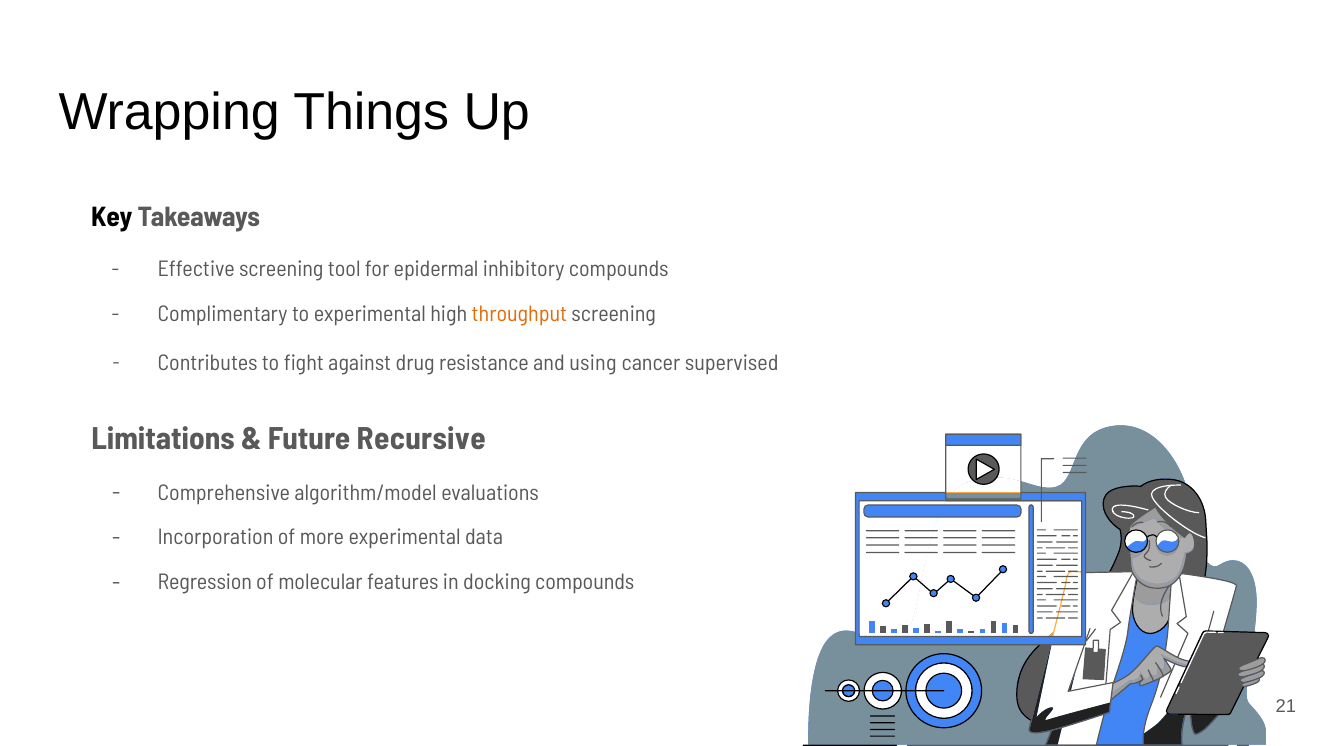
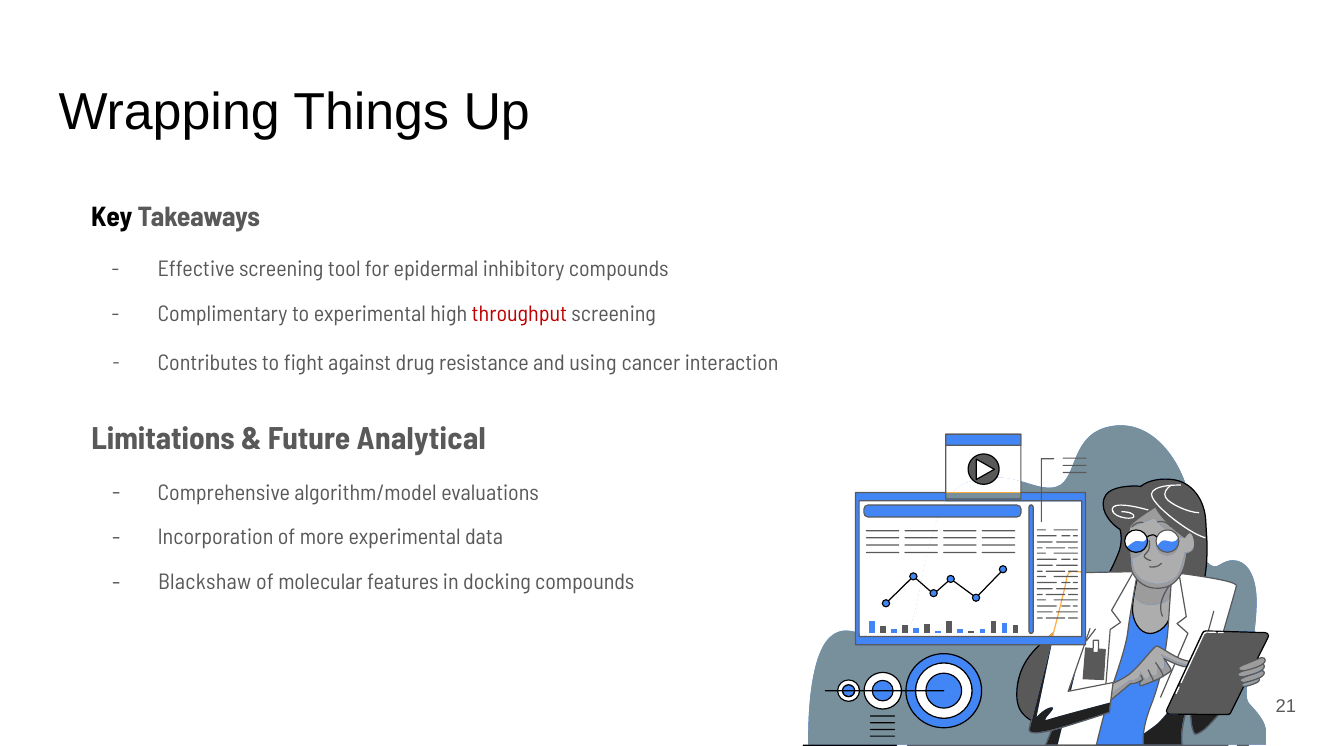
throughput colour: orange -> red (519, 314)
supervised: supervised -> interaction (732, 363)
Recursive: Recursive -> Analytical (421, 440)
Regression: Regression -> Blackshaw (205, 583)
